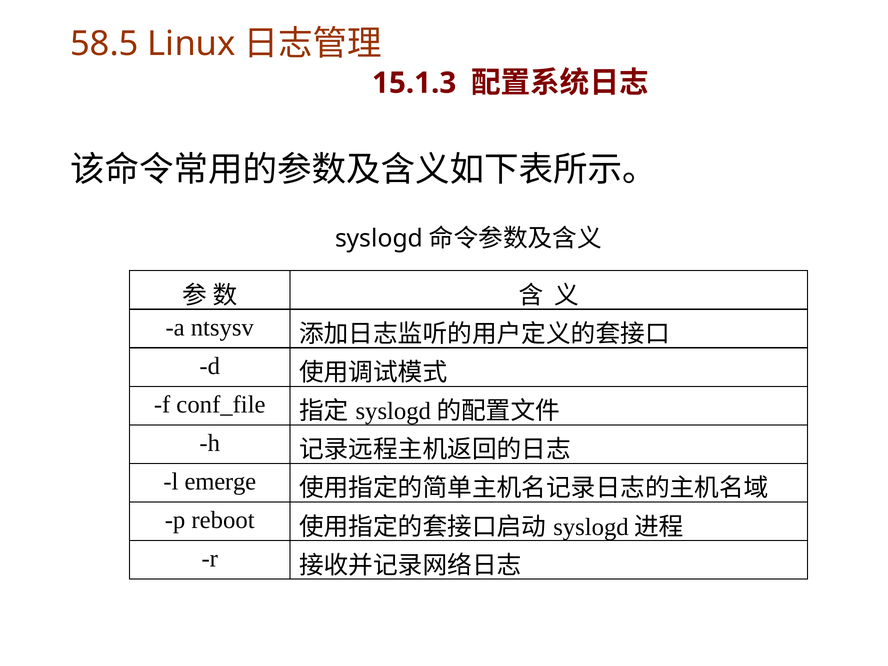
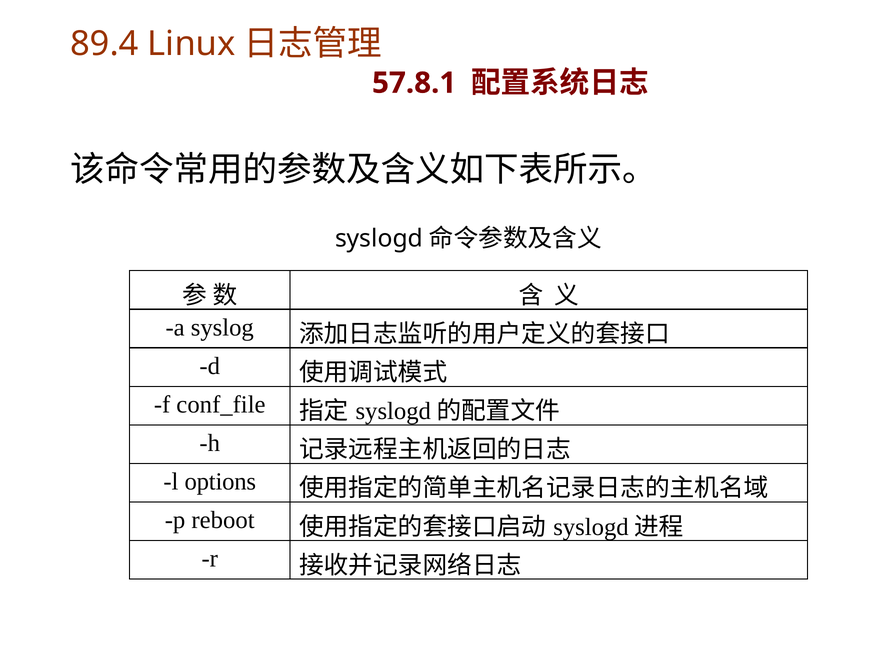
58.5: 58.5 -> 89.4 (104, 44)
15.1.3: 15.1.3 -> 57.8.1 (414, 83)
ntsysv: ntsysv -> syslog (222, 328)
emerge: emerge -> options (220, 482)
